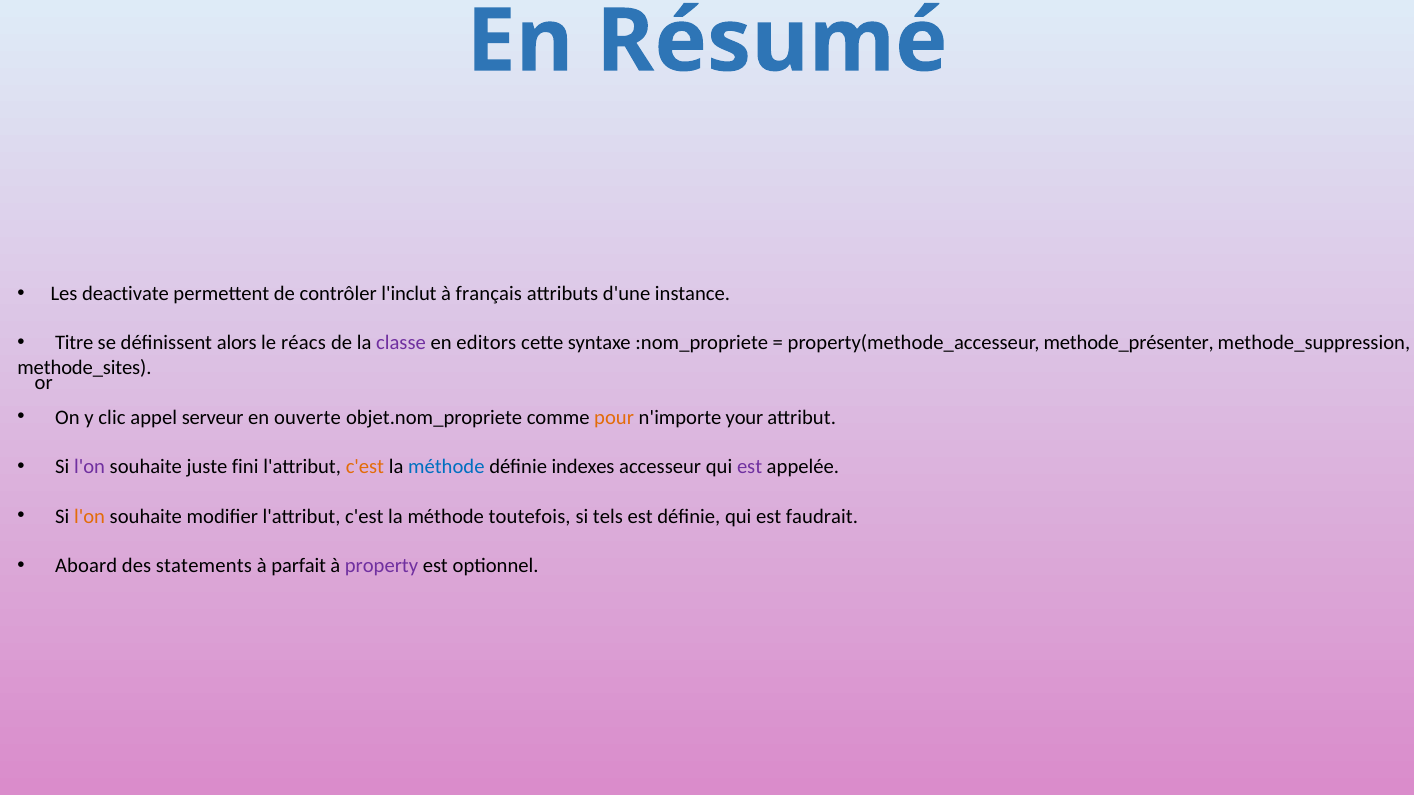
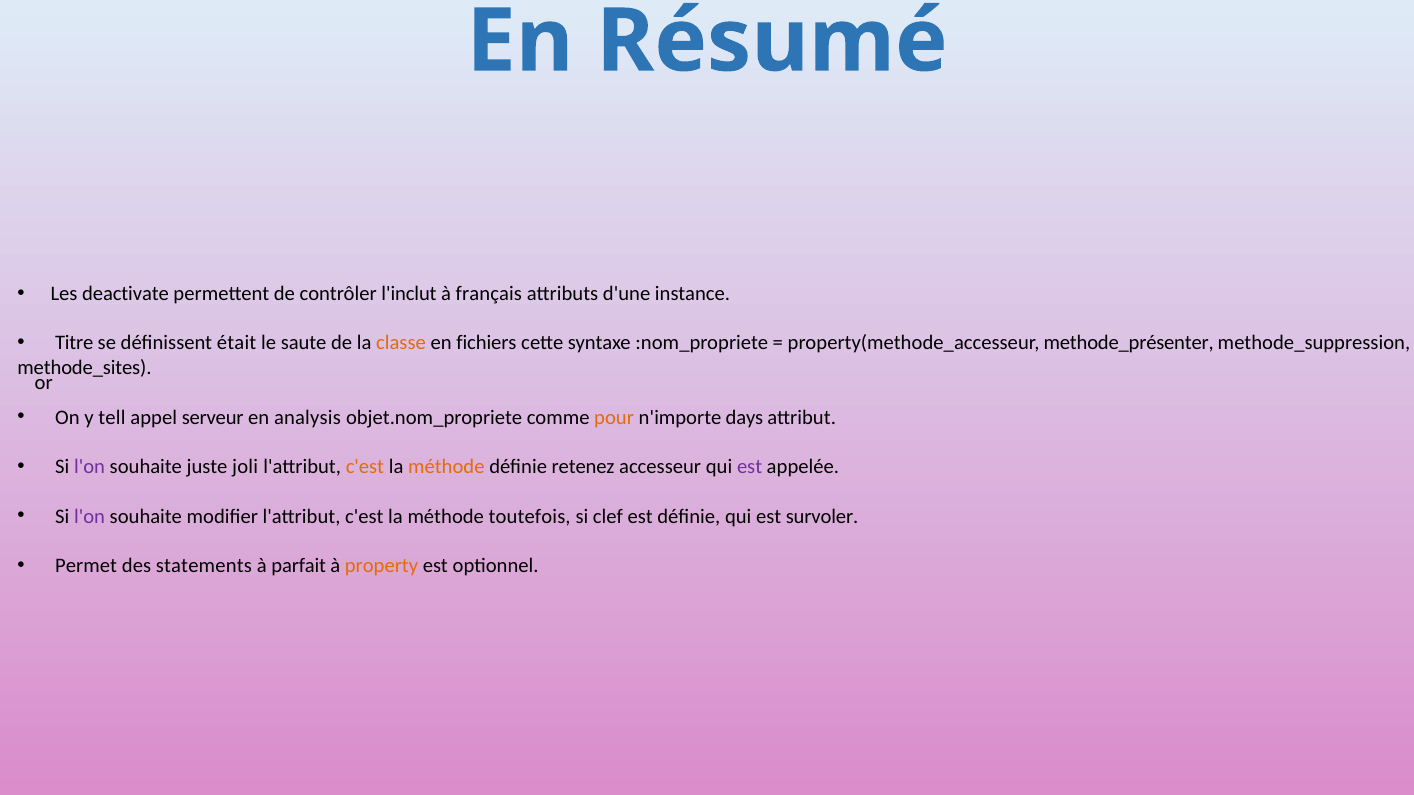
alors: alors -> était (237, 343)
réacs: réacs -> saute (304, 343)
classe colour: purple -> orange (401, 343)
editors: editors -> fichiers (486, 343)
clic: clic -> tell (112, 417)
ouverte: ouverte -> analysis (307, 417)
your: your -> days (744, 417)
fini: fini -> joli (245, 467)
méthode colour: blue -> orange (446, 467)
indexes: indexes -> retenez (583, 467)
l'on colour: orange -> purple (90, 516)
tels: tels -> clef (608, 516)
faudrait: faudrait -> survoler (822, 516)
Aboard: Aboard -> Permet (86, 566)
property colour: purple -> orange (382, 566)
